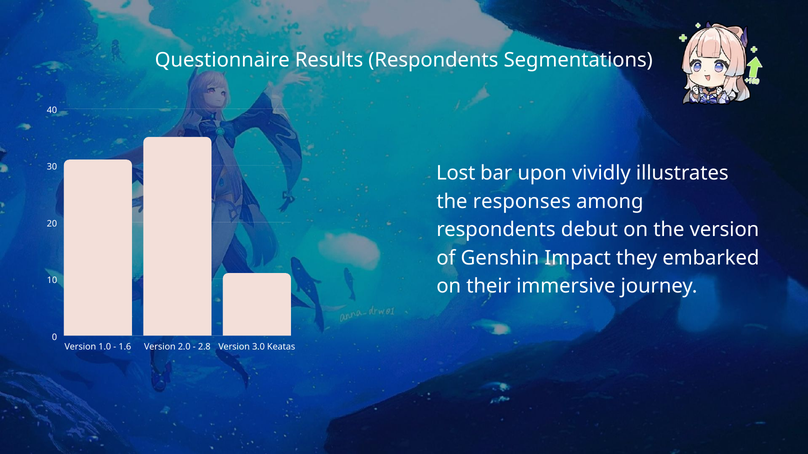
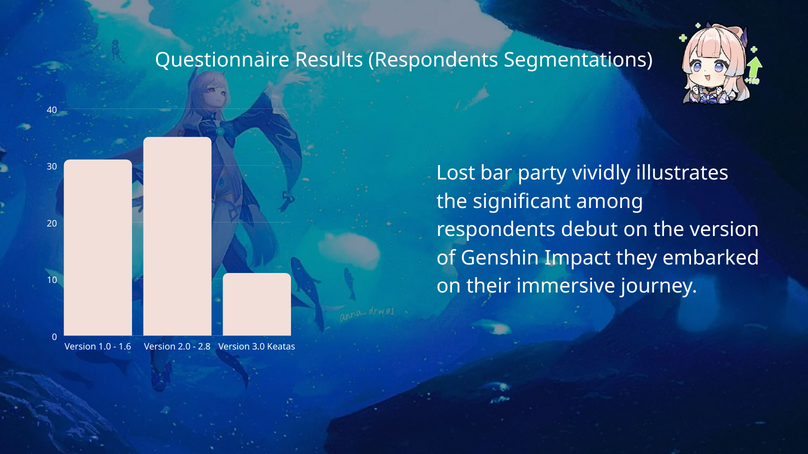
upon: upon -> party (542, 173)
responses: responses -> significant (522, 202)
